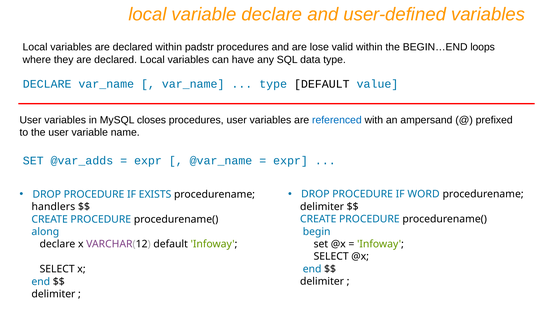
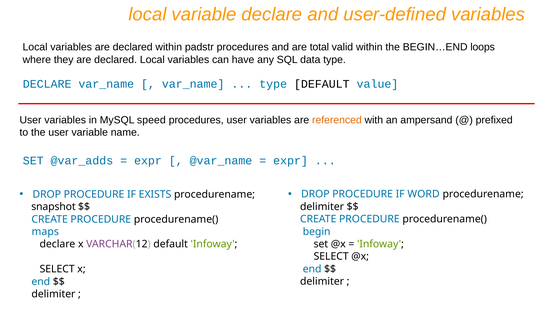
lose: lose -> total (319, 47)
closes: closes -> speed (151, 120)
referenced colour: blue -> orange (337, 120)
handlers: handlers -> snapshot (53, 207)
along: along -> maps (45, 232)
